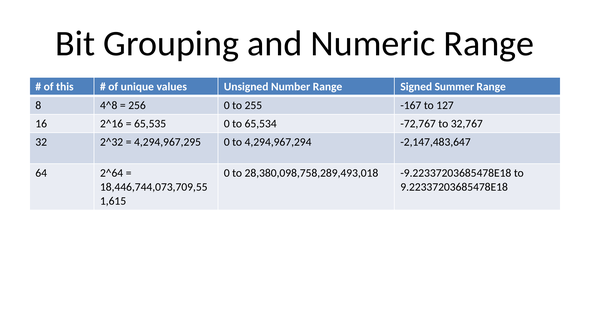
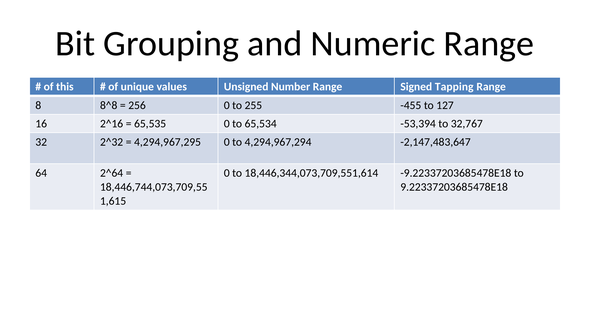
Summer: Summer -> Tapping (454, 87)
4^8: 4^8 -> 8^8 (109, 105)
-167: -167 -> -455 (411, 105)
-72,767: -72,767 -> -53,394 (418, 124)
28,380,098,758,289,493,018: 28,380,098,758,289,493,018 -> 18,446,344,073,709,551,614 (311, 173)
